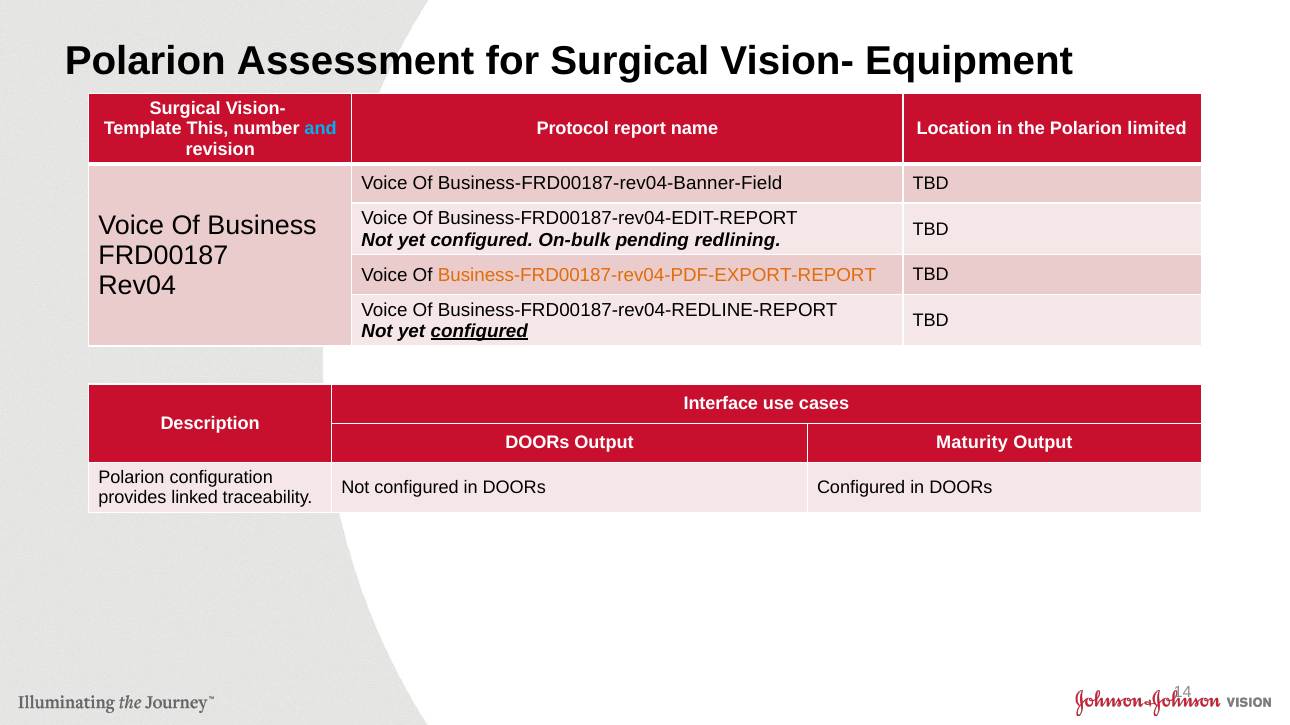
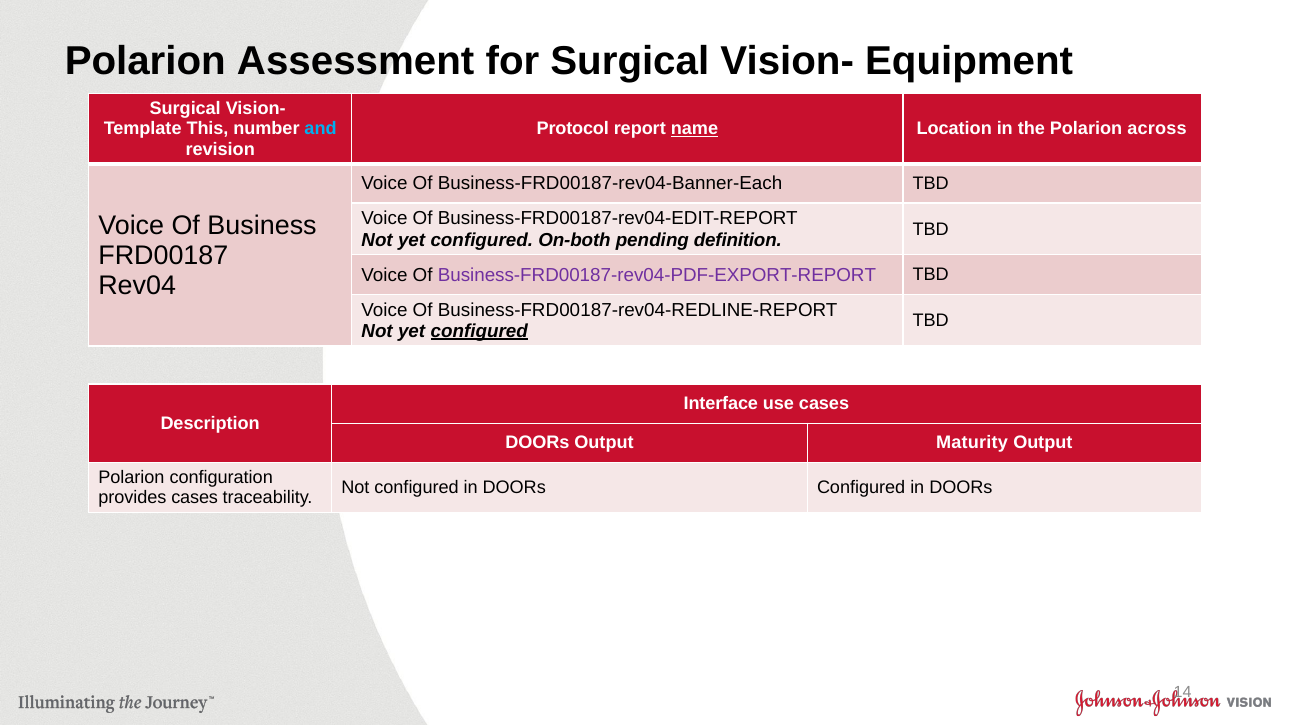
name underline: none -> present (694, 129)
limited: limited -> across (1157, 129)
Business-FRD00187-rev04-Banner-Field: Business-FRD00187-rev04-Banner-Field -> Business-FRD00187-rev04-Banner-Each (610, 184)
On-bulk: On-bulk -> On-both (574, 240)
redlining: redlining -> definition (738, 240)
Business-FRD00187-rev04-PDF-EXPORT-REPORT colour: orange -> purple (657, 275)
provides linked: linked -> cases (195, 498)
